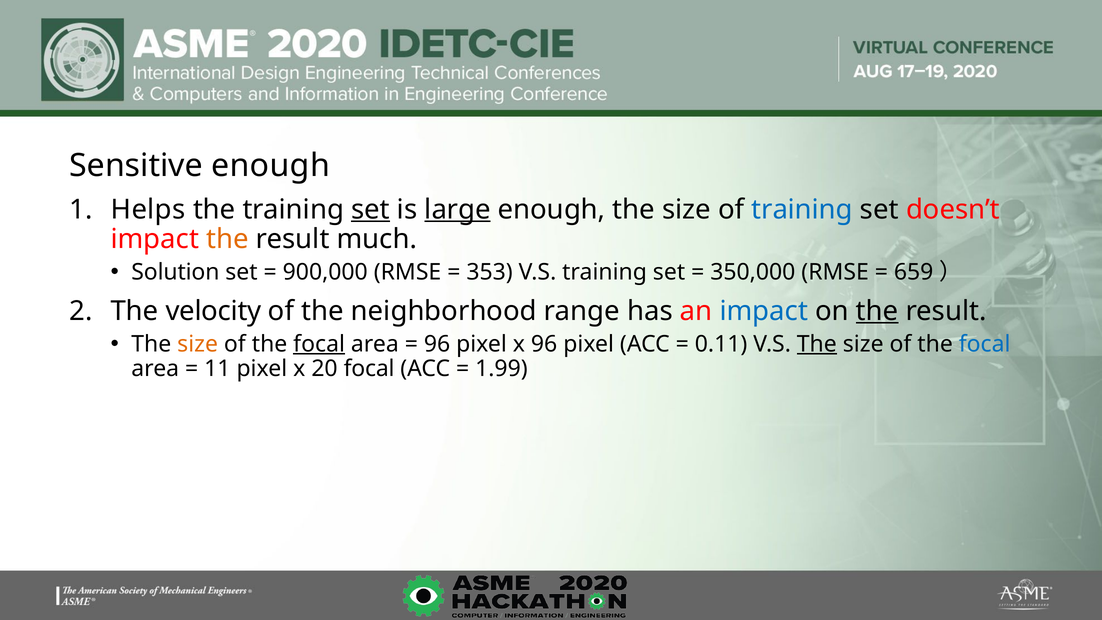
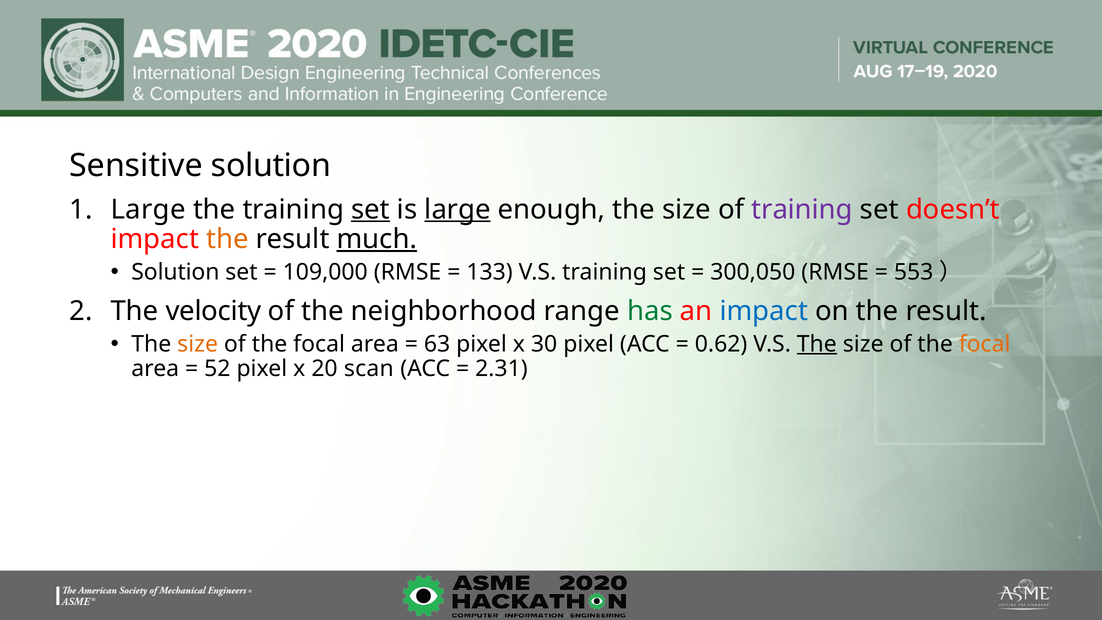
Sensitive enough: enough -> solution (271, 166)
Helps: Helps -> Large (148, 209)
training colour: blue -> purple (802, 209)
much underline: none -> present (377, 239)
900,000: 900,000 -> 109,000 (325, 272)
353: 353 -> 133 (490, 272)
350,000: 350,000 -> 300,050 (753, 272)
659: 659 -> 553 (914, 272)
has colour: black -> green (650, 311)
the underline: present -> none (877, 311)
focal underline: present -> none (319, 344)
96: 96 -> 63 (437, 344)
x 96: 96 -> 30 (544, 344)
0.11: 0.11 -> 0.62 (721, 344)
focal colour: blue -> orange (985, 344)
11: 11 -> 52 (217, 369)
20 focal: focal -> scan (369, 369)
1.99: 1.99 -> 2.31 (501, 369)
